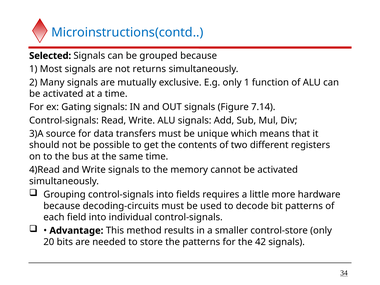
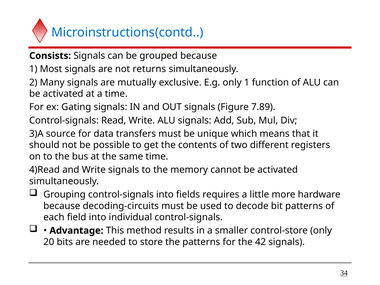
Selected: Selected -> Consists (50, 56)
7.14: 7.14 -> 7.89 (263, 107)
